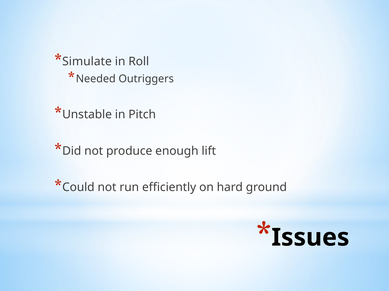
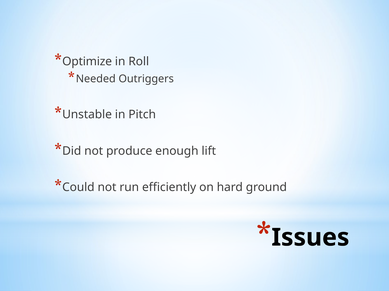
Simulate: Simulate -> Optimize (87, 62)
